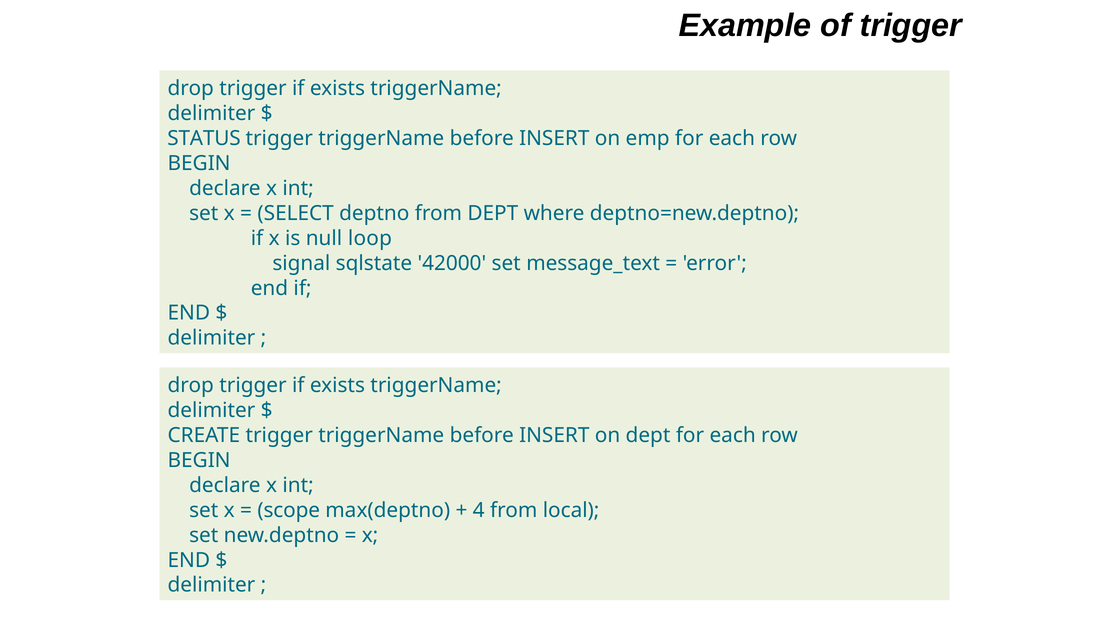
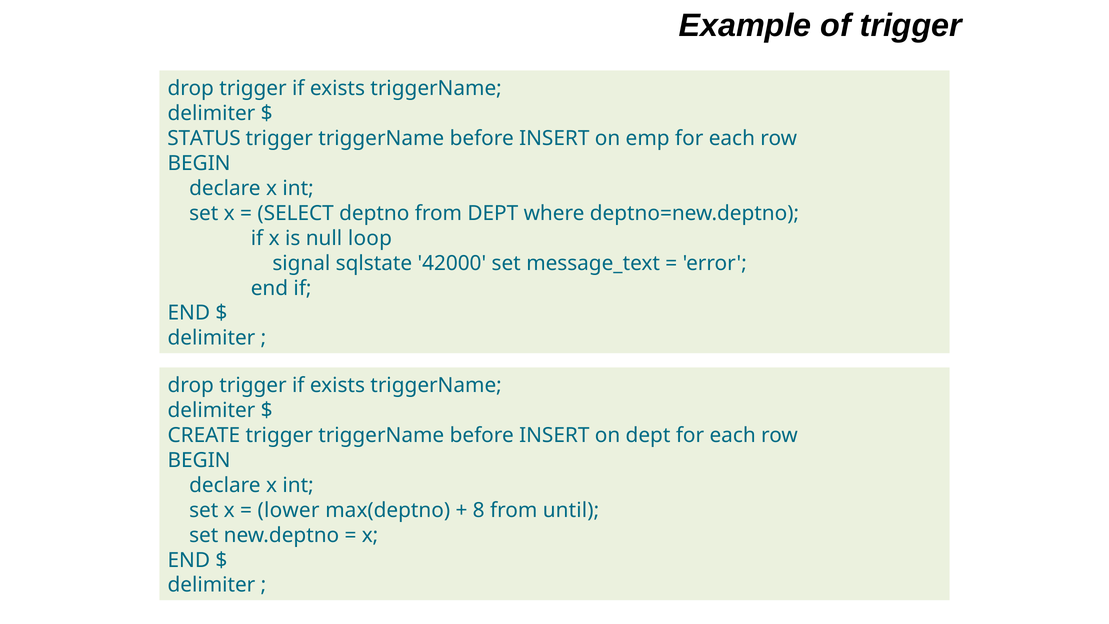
scope: scope -> lower (289, 510)
4: 4 -> 8 (479, 510)
local: local -> until (571, 510)
